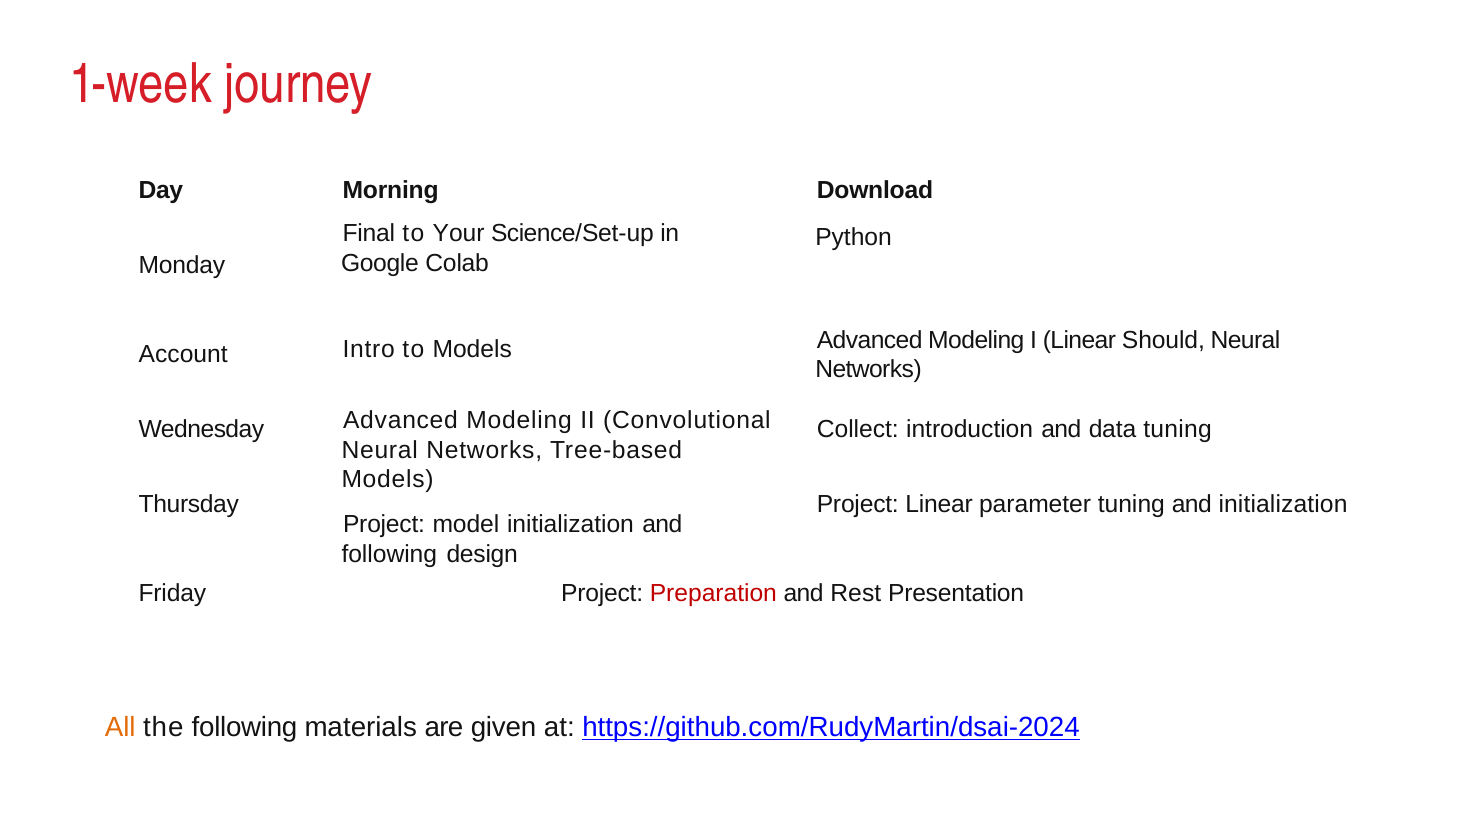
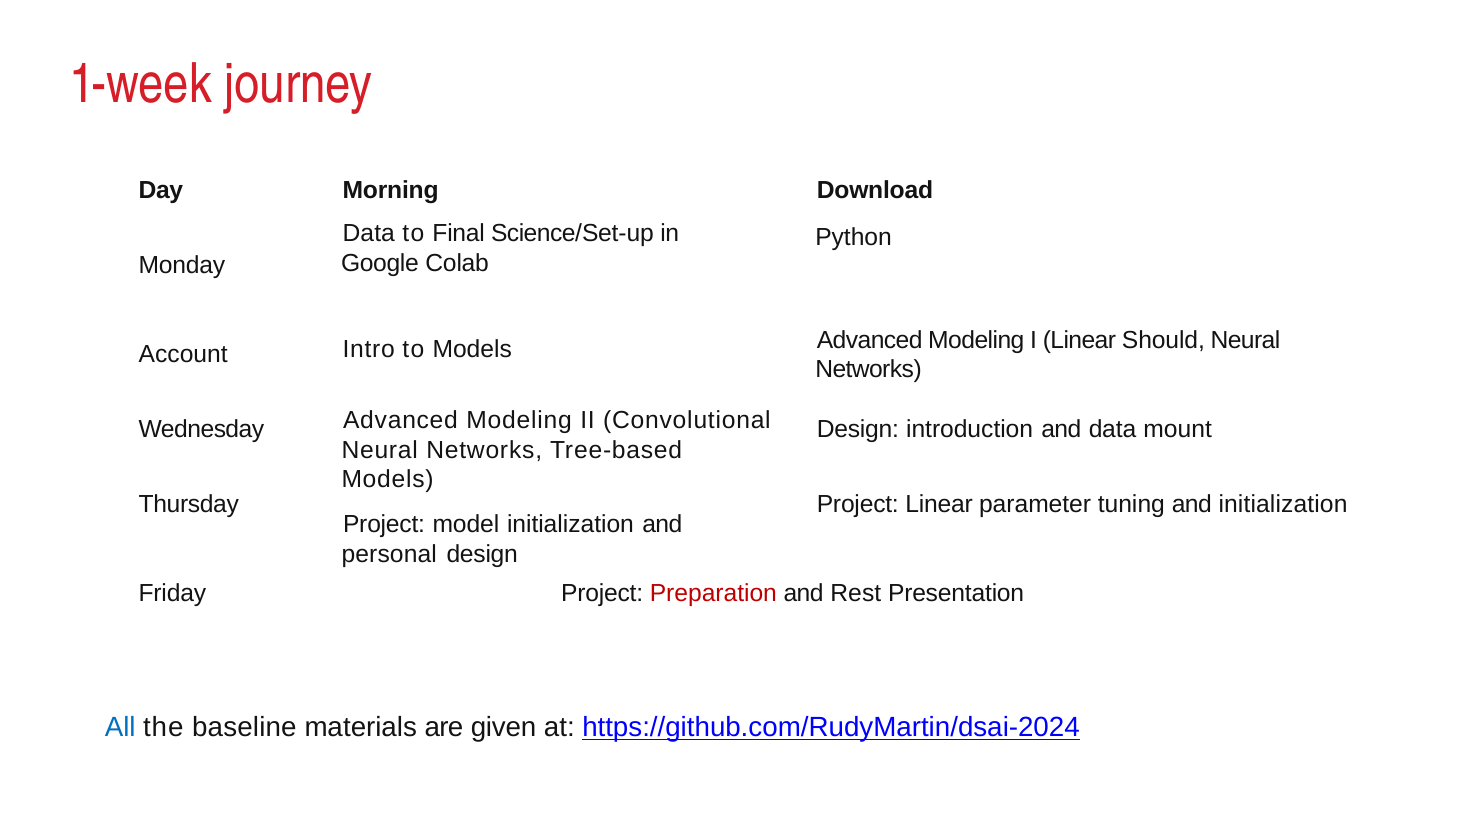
Final: Final -> Data (369, 234)
Your: Your -> Final (459, 234)
Collect: Collect -> Design (858, 429)
data tuning: tuning -> mount (1178, 429)
following: following -> personal (389, 554)
All colour: orange -> blue (120, 727)
the following: following -> baseline (244, 727)
